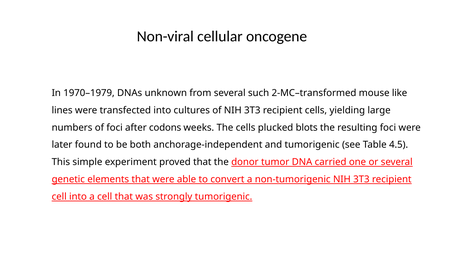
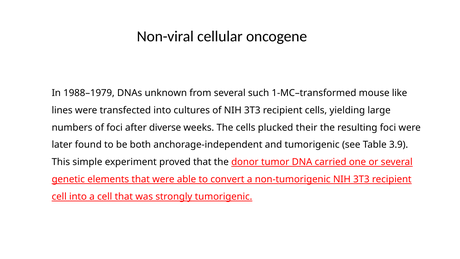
1970–1979: 1970–1979 -> 1988–1979 (89, 93)
2-MC–transformed: 2-MC–transformed -> 1-MC–transformed (314, 93)
codons: codons -> diverse (165, 127)
blots: blots -> their (307, 127)
4.5: 4.5 -> 3.9 (399, 145)
